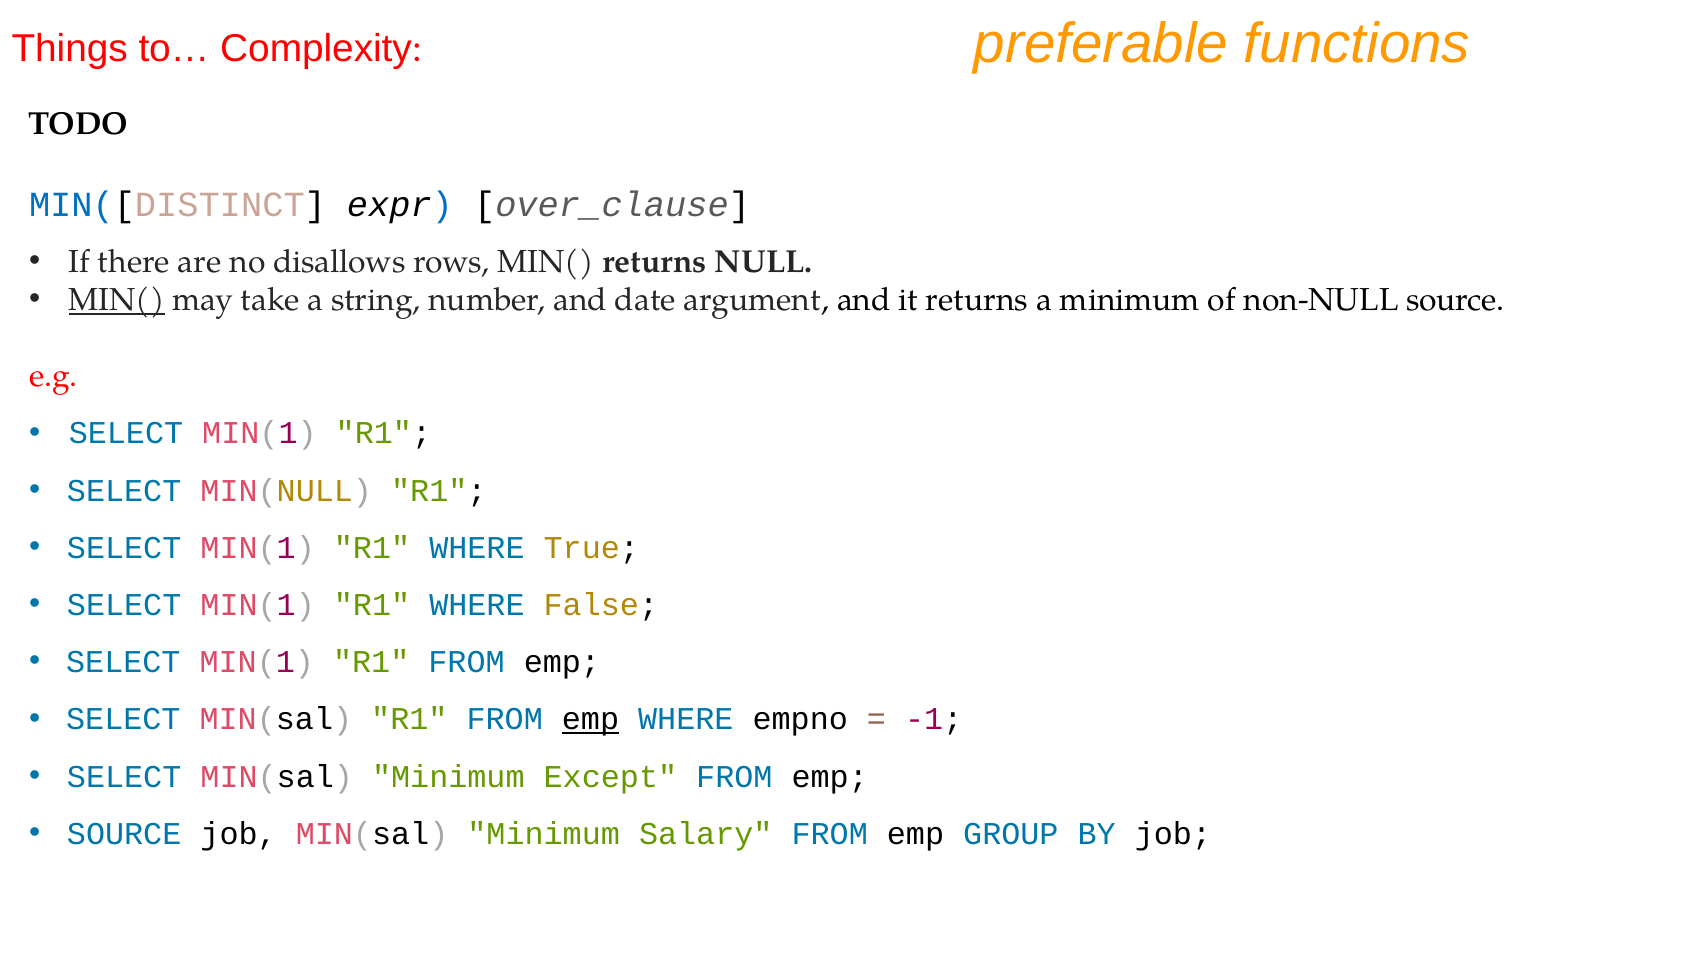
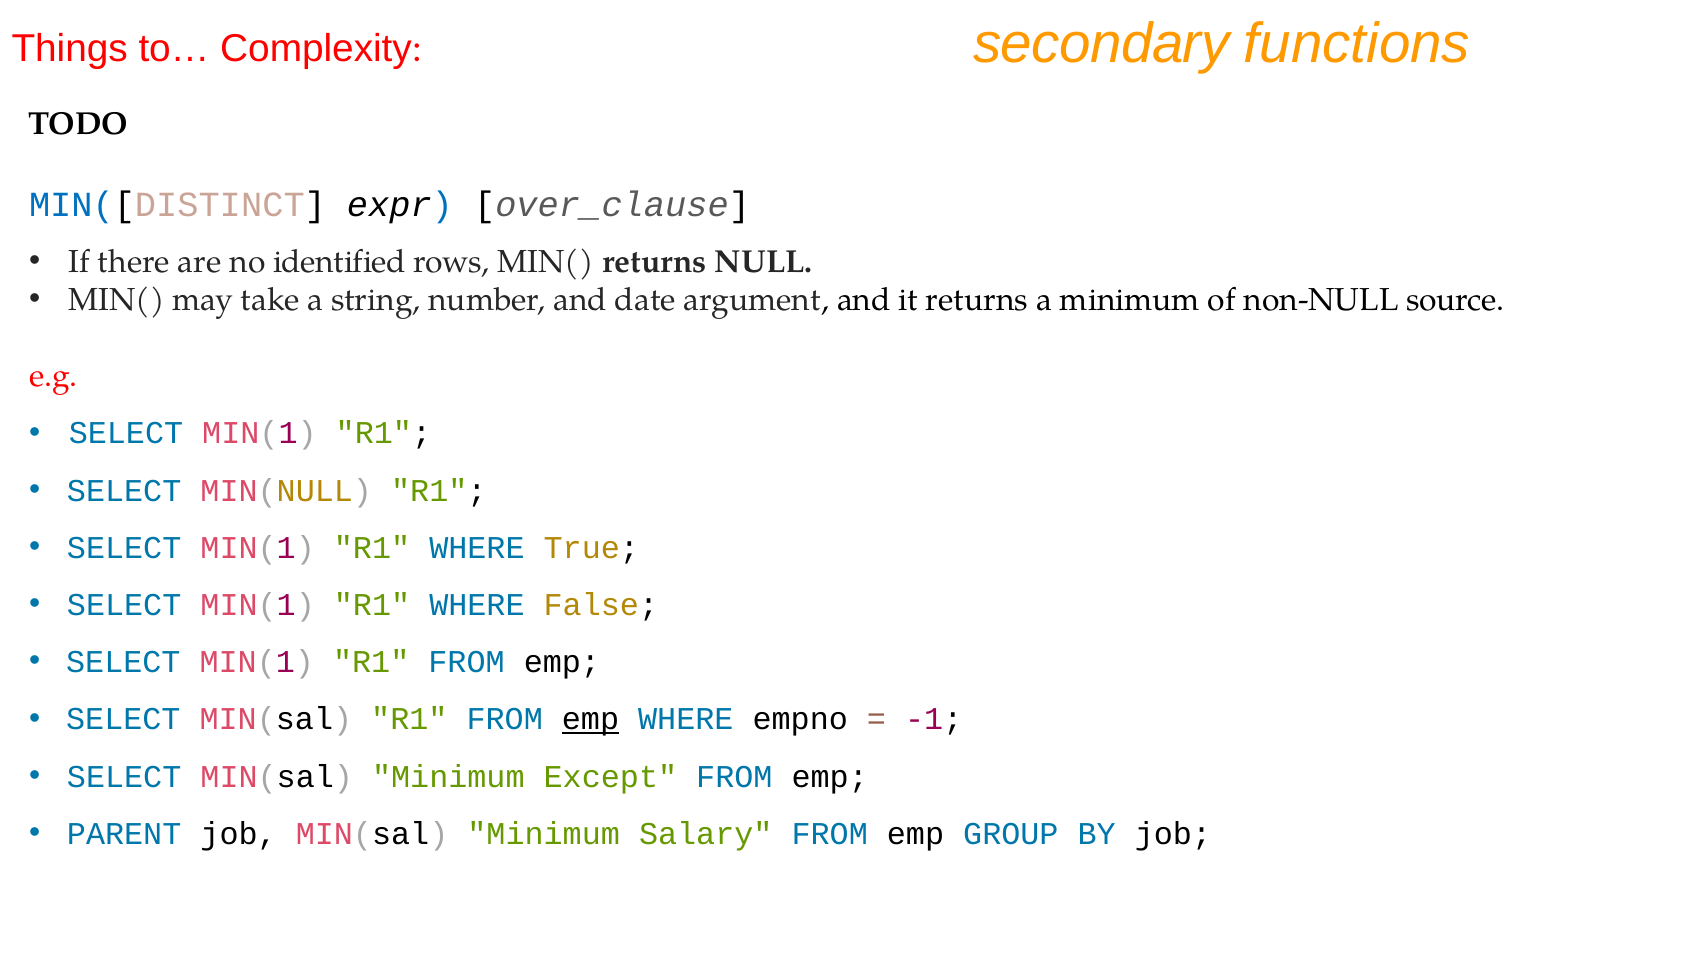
preferable: preferable -> secondary (1101, 44)
disallows: disallows -> identified (340, 262)
MIN( underline: present -> none (117, 300)
SOURCE: SOURCE -> PARENT (124, 834)
